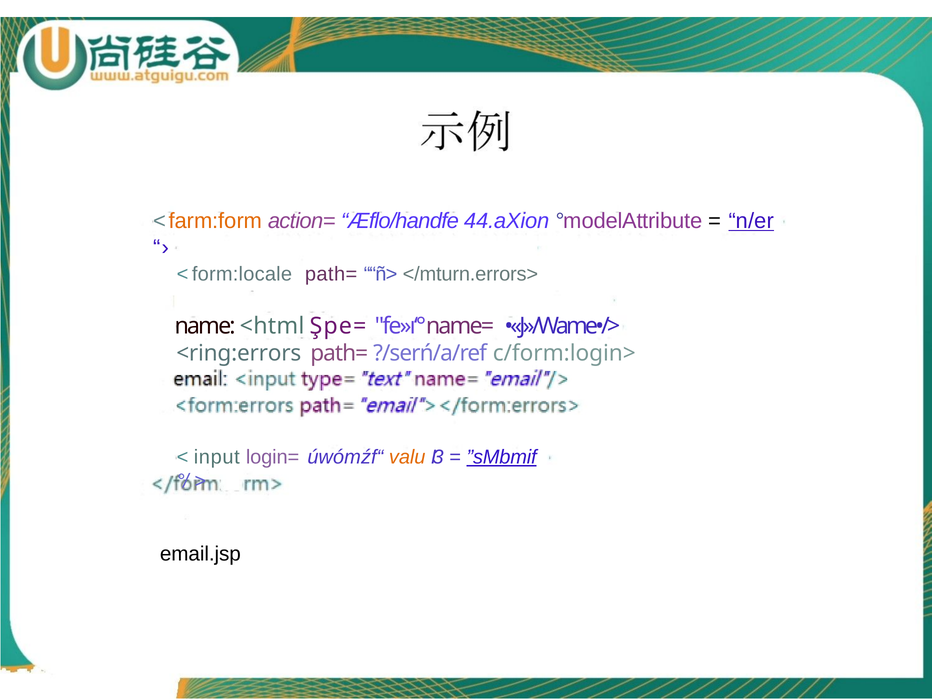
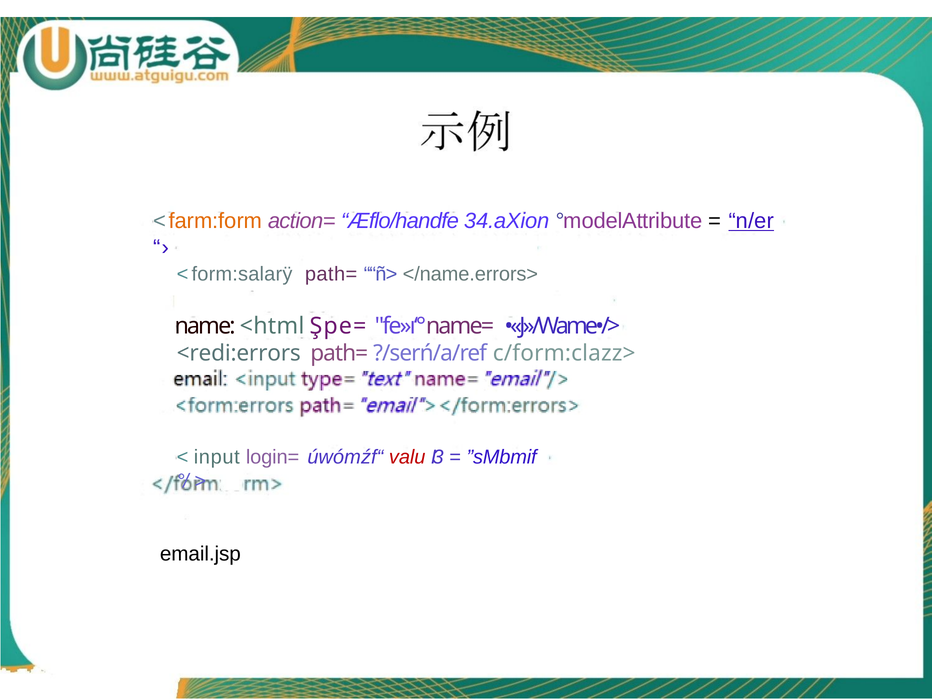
44.aXion: 44.aXion -> 34.aXion (507, 221)
form:locale: form:locale -> form:salarÿ (242, 274)
</mturn.errors>: </mturn.errors> -> </name.errors> (470, 274)
<ring:errors: <ring:errors -> <redi:errors (239, 353)
c/form:login>: c/form:login> -> c/form:clazz> (564, 353)
valu colour: orange -> red (407, 457)
”sMbmif underline: present -> none (502, 457)
